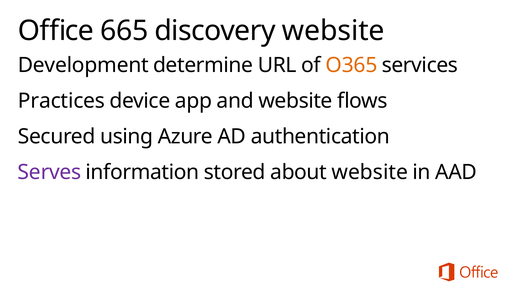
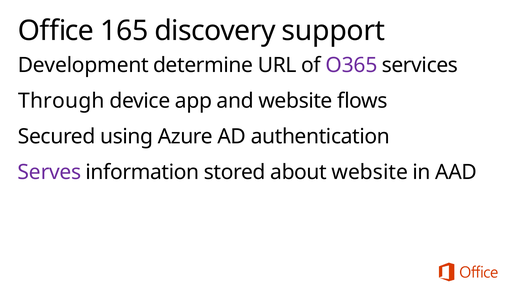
665: 665 -> 165 (124, 31)
discovery website: website -> support (333, 31)
O365 colour: orange -> purple (351, 65)
Practices: Practices -> Through (61, 101)
